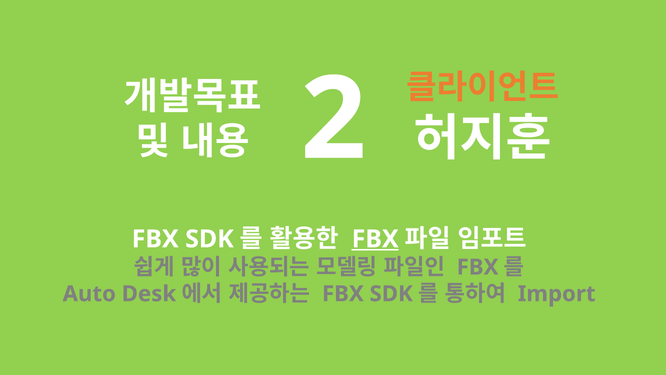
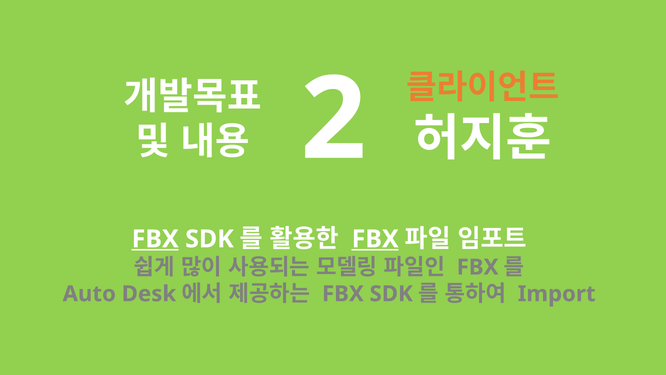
FBX underline: none -> present (155, 239)
